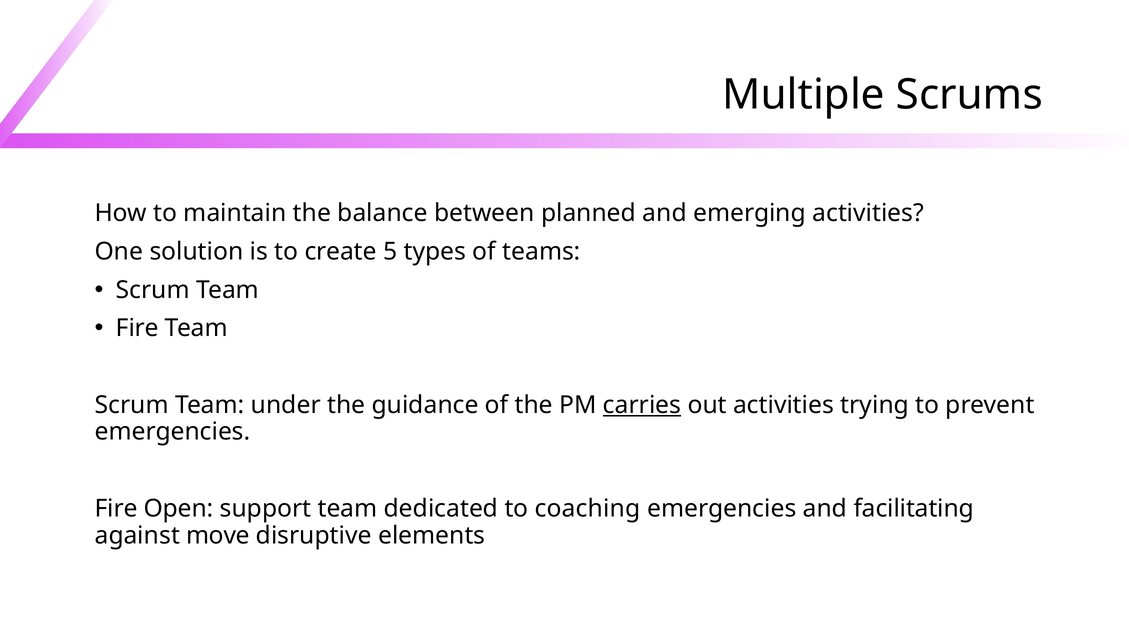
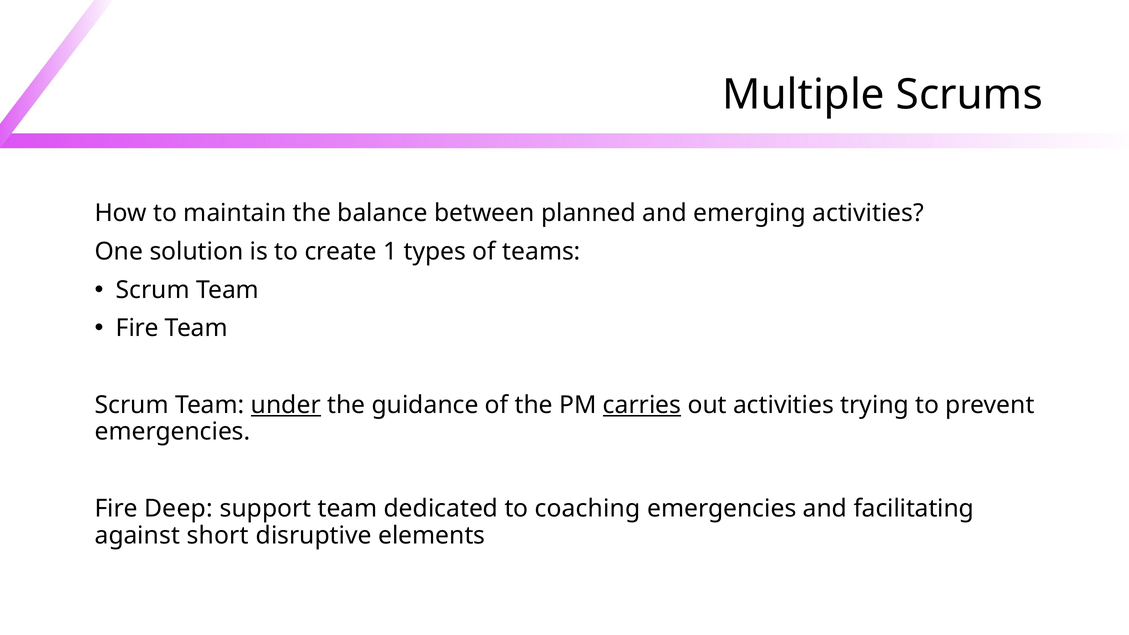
5: 5 -> 1 (390, 251)
under underline: none -> present (286, 405)
Open: Open -> Deep (178, 509)
move: move -> short (218, 535)
